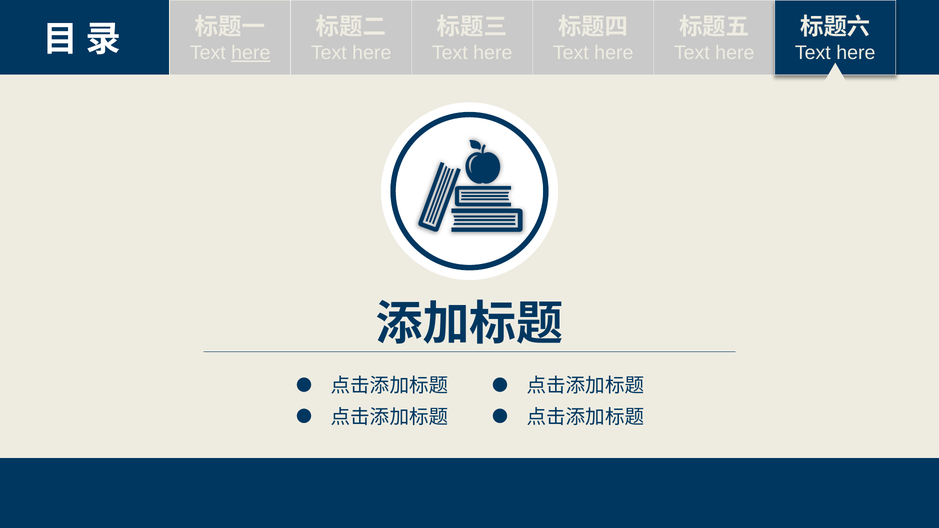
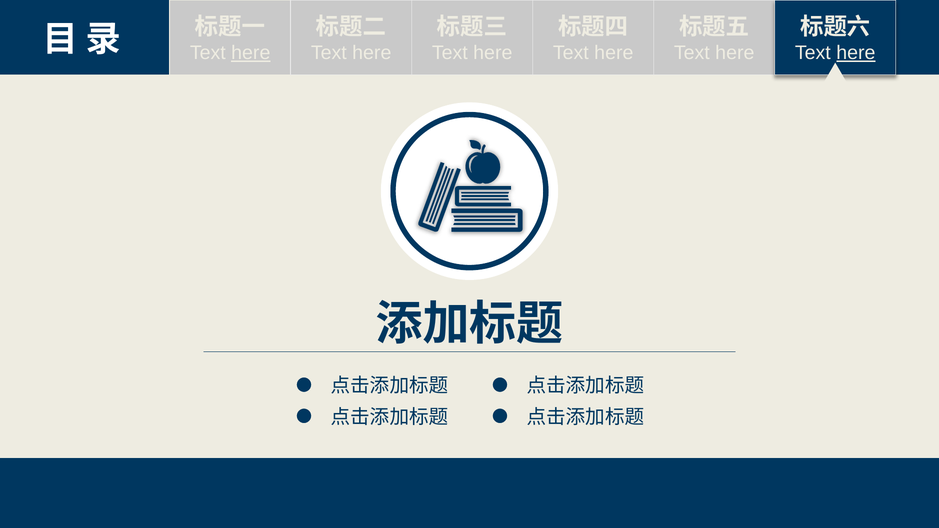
here underline: none -> present (856, 53)
